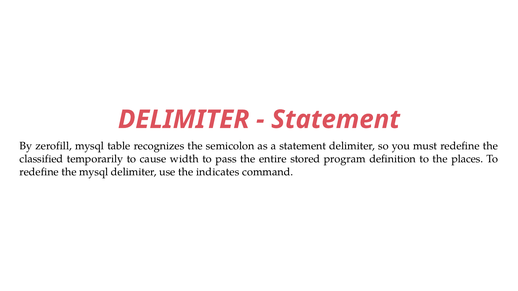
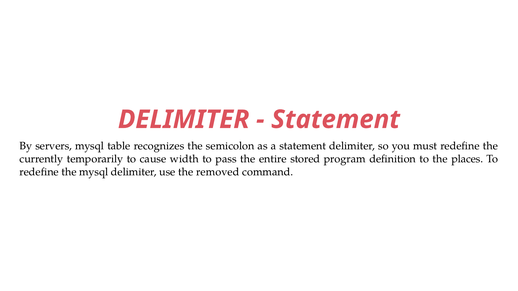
zerofill: zerofill -> servers (54, 146)
classified: classified -> currently (41, 159)
indicates: indicates -> removed (218, 172)
